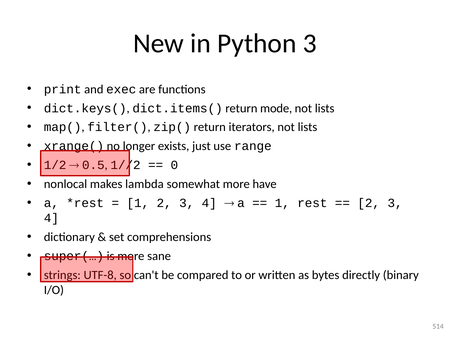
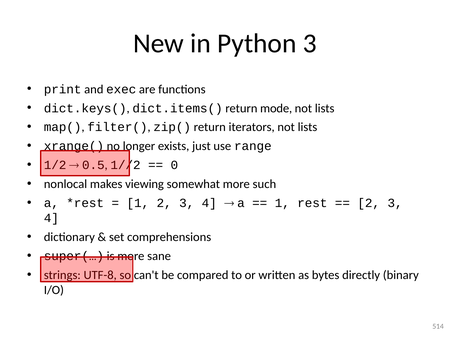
lambda: lambda -> viewing (145, 184)
have: have -> such (264, 184)
